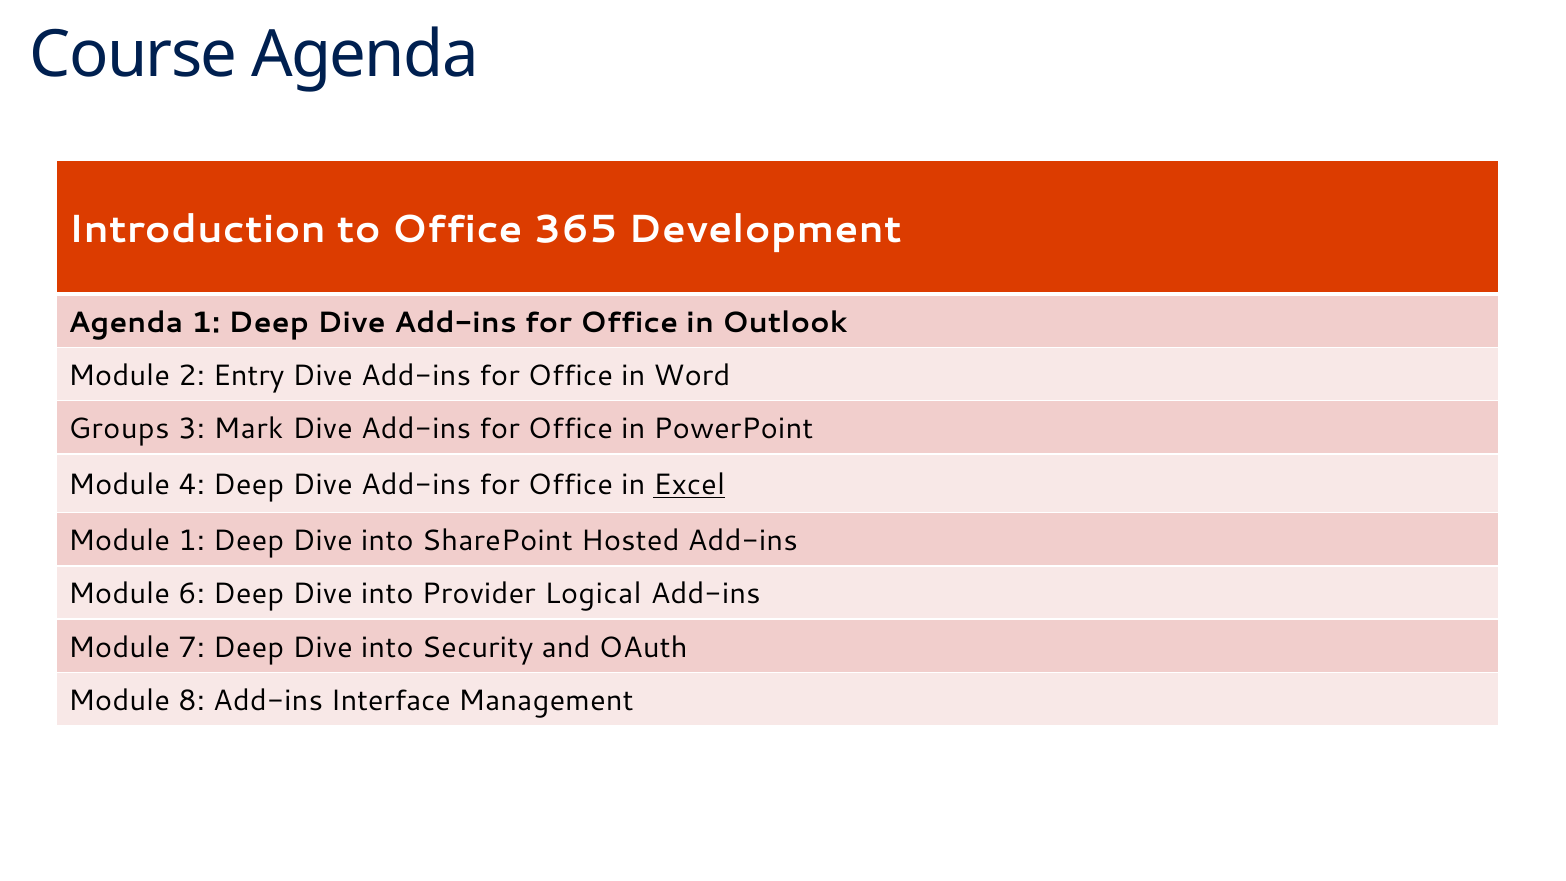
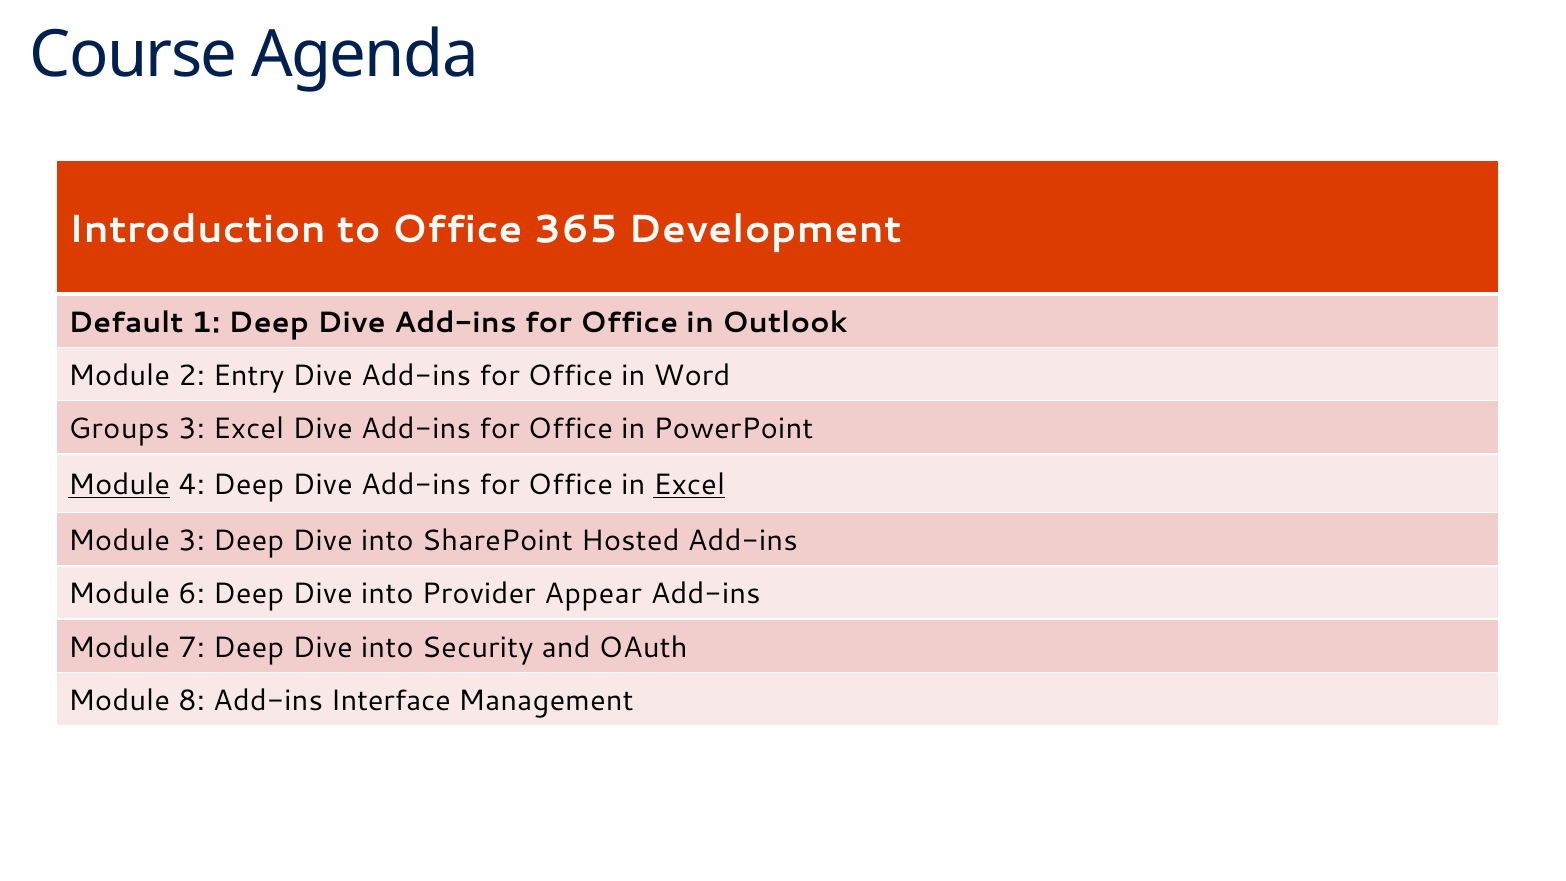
Agenda: Agenda -> Default (126, 323)
3 Mark: Mark -> Excel (249, 429)
Module underline: none -> present (119, 485)
Module 1: 1 -> 3 (191, 541)
Logical: Logical -> Appear (593, 594)
